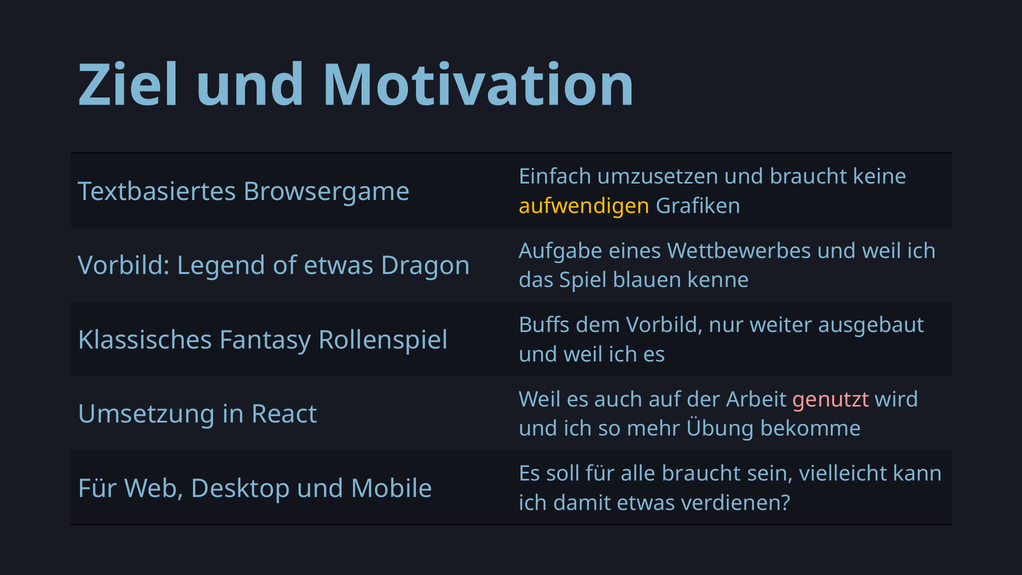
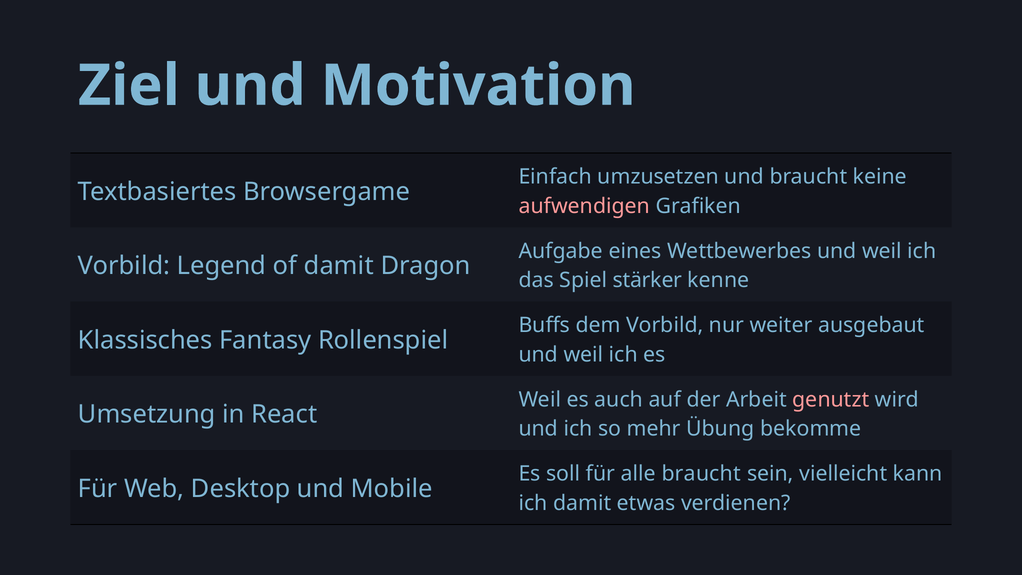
aufwendigen colour: yellow -> pink (584, 206)
of etwas: etwas -> damit (339, 266)
blauen: blauen -> stärker (647, 280)
